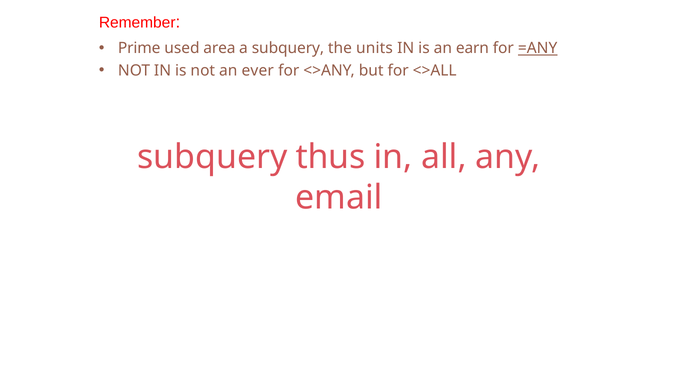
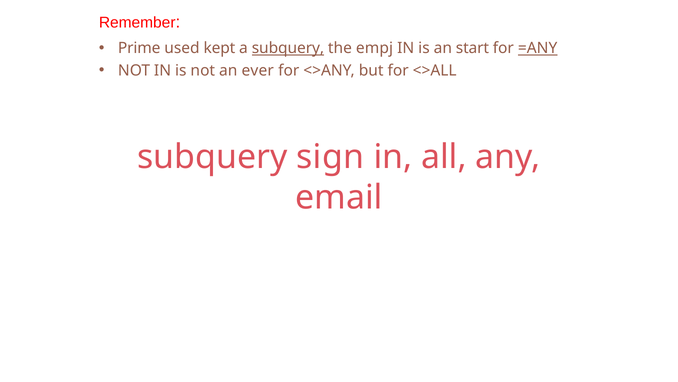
area: area -> kept (219, 48)
subquery underline: none -> present (288, 48)
units: units -> empj (374, 48)
earn: earn -> start (472, 48)
thus: thus -> sign (330, 157)
